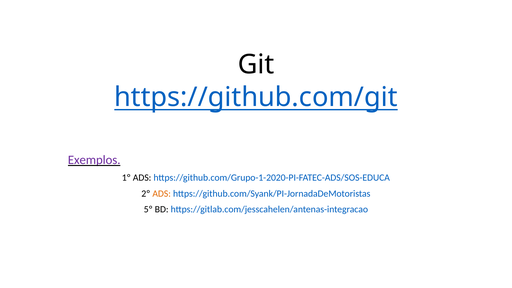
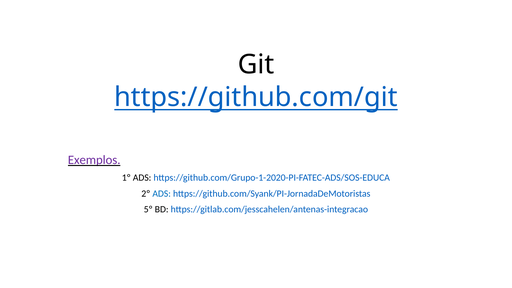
ADS colour: orange -> blue (162, 194)
